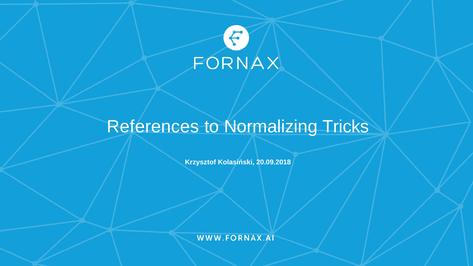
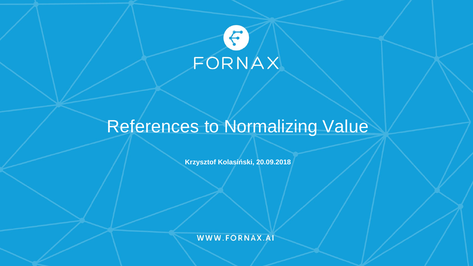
Tricks: Tricks -> Value (346, 127)
